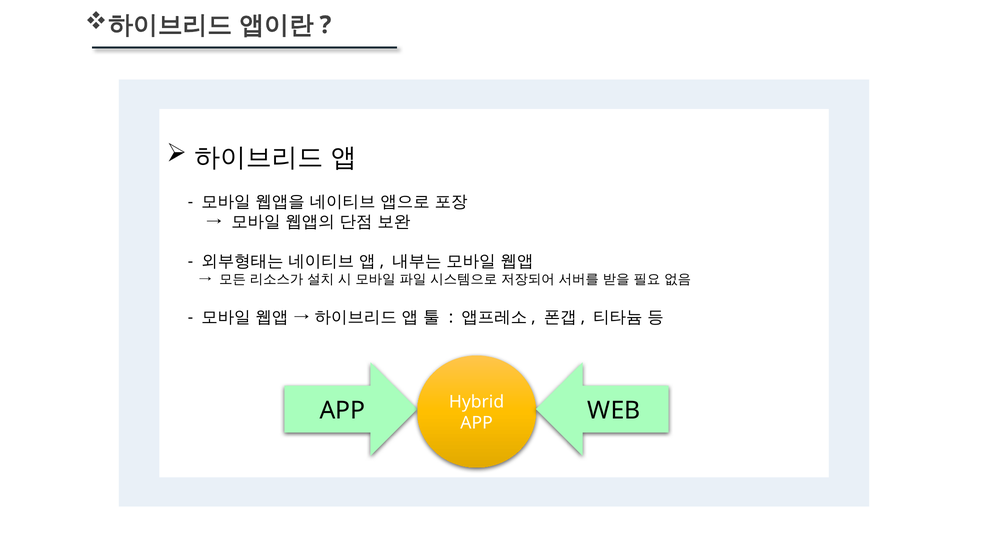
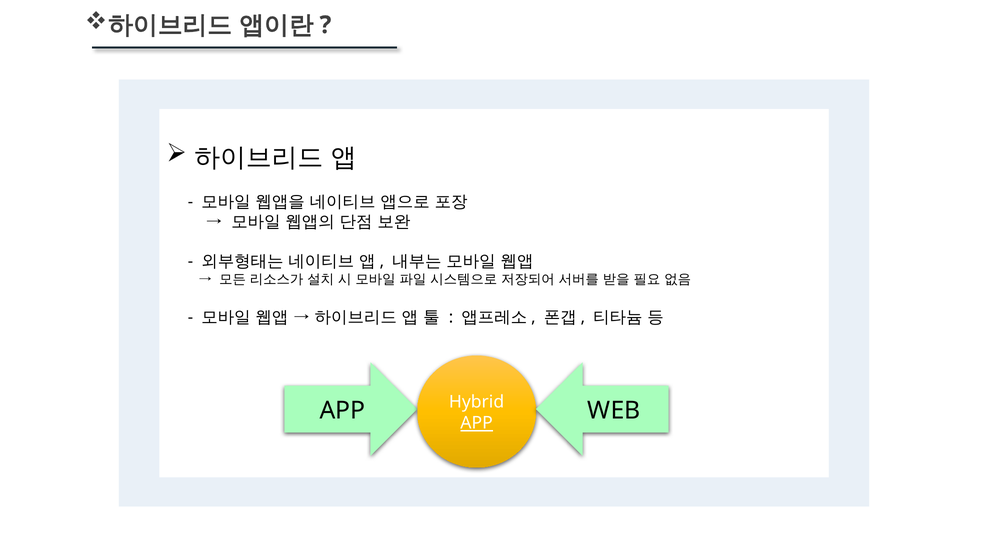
APP underline: none -> present (477, 423)
